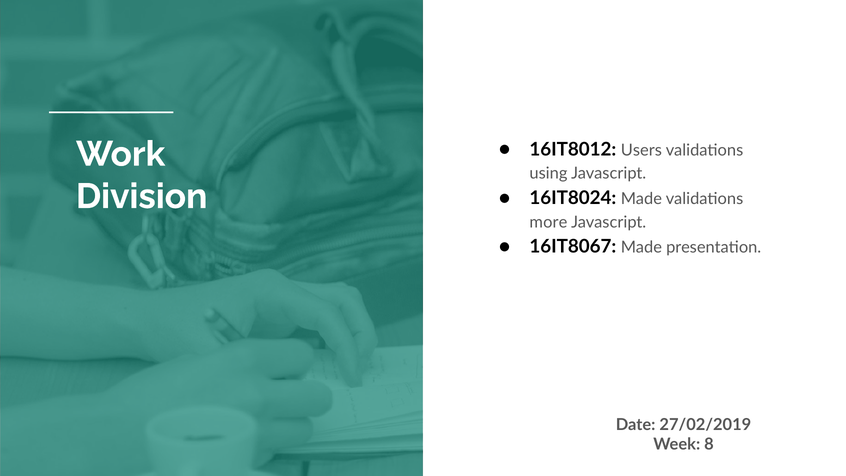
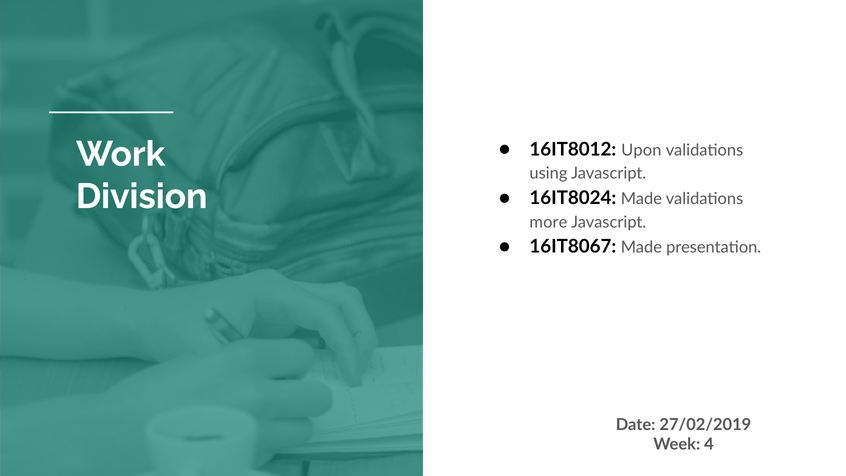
Users: Users -> Upon (641, 150)
8: 8 -> 4 (709, 444)
